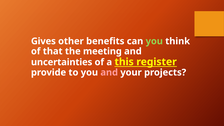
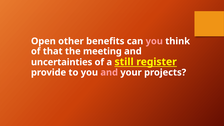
Gives: Gives -> Open (43, 41)
you colour: light green -> pink (154, 41)
this: this -> still (124, 62)
